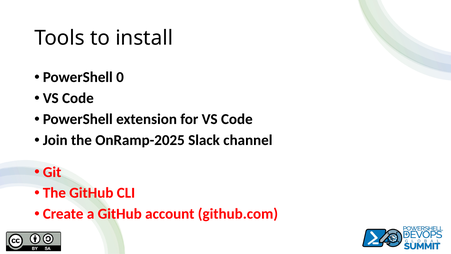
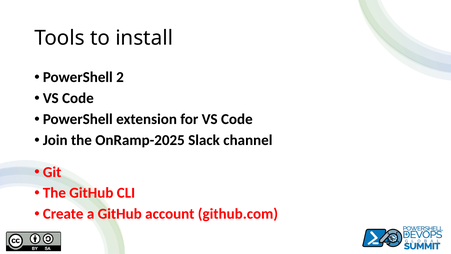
0: 0 -> 2 (120, 77)
